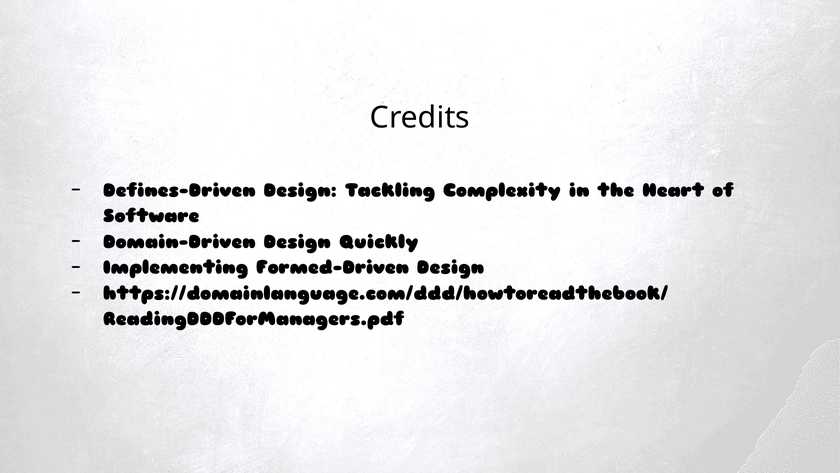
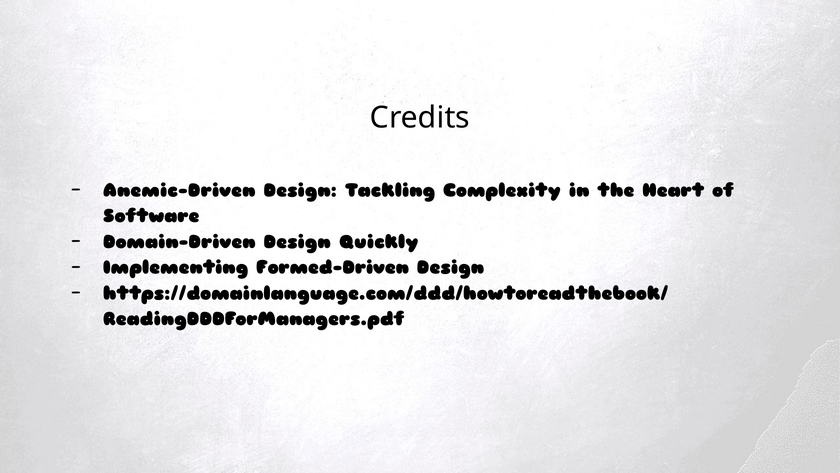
Defines-Driven: Defines-Driven -> Anemic-Driven (179, 190)
